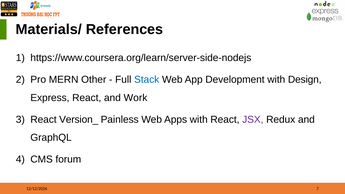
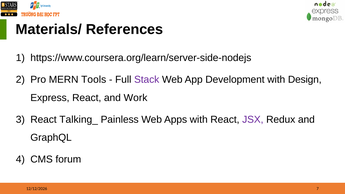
Other: Other -> Tools (94, 80)
Stack colour: blue -> purple (147, 80)
Version_: Version_ -> Talking_ (79, 119)
